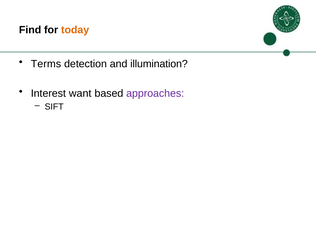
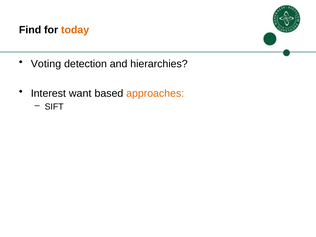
Terms: Terms -> Voting (46, 64)
illumination: illumination -> hierarchies (159, 64)
approaches colour: purple -> orange (155, 93)
